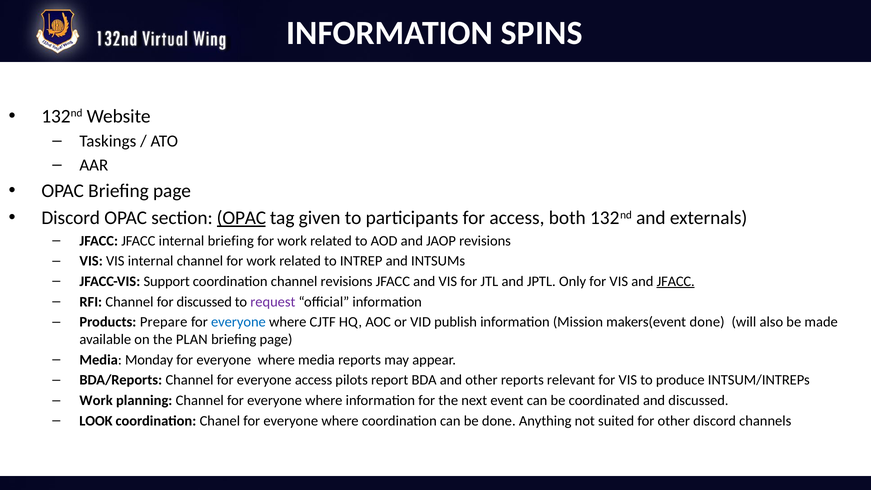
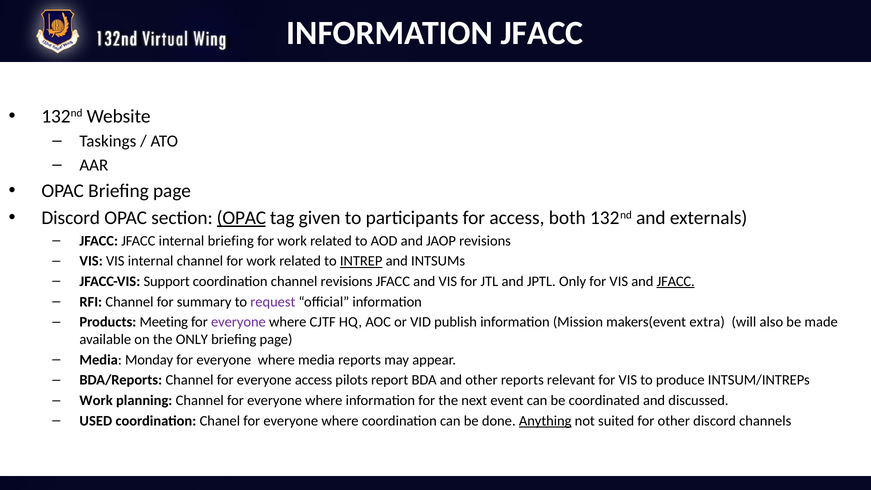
INFORMATION SPINS: SPINS -> JFACC (542, 33)
INTREP underline: none -> present (361, 261)
for discussed: discussed -> summary (204, 302)
Prepare: Prepare -> Meeting (164, 322)
everyone colour: blue -> purple (238, 322)
makers(event done: done -> extra (707, 322)
the PLAN: PLAN -> ONLY (192, 339)
LOOK: LOOK -> USED (96, 421)
Anything underline: none -> present (545, 421)
